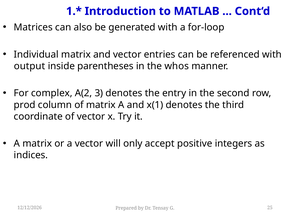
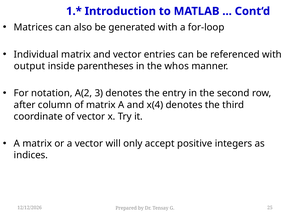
complex: complex -> notation (52, 93)
prod: prod -> after (25, 105)
x(1: x(1 -> x(4 (155, 105)
